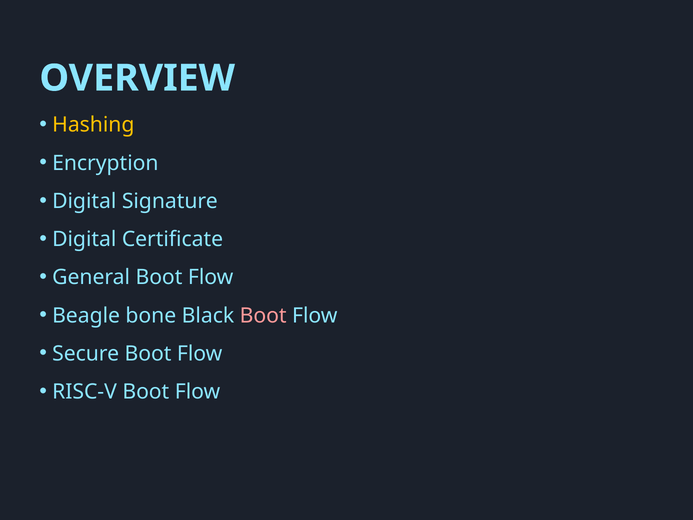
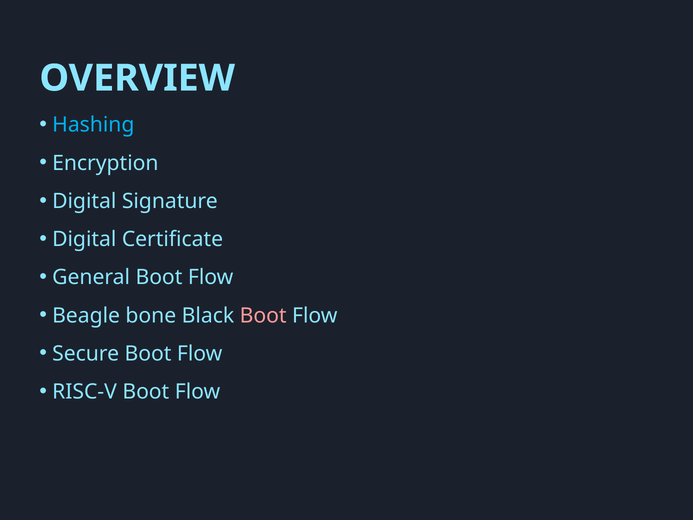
Hashing colour: yellow -> light blue (93, 125)
